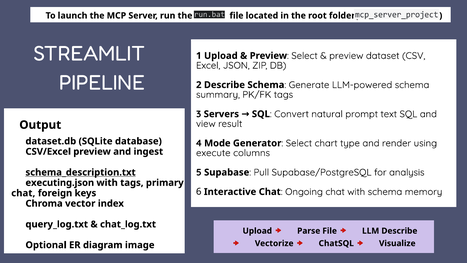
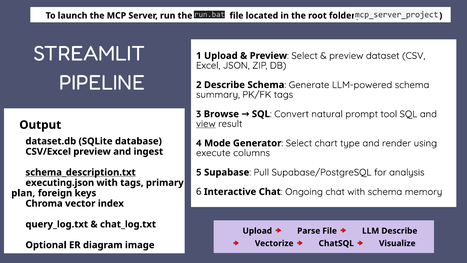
Servers: Servers -> Browse (221, 114)
text: text -> tool (389, 114)
view underline: none -> present (206, 124)
chat: chat -> plan (23, 193)
